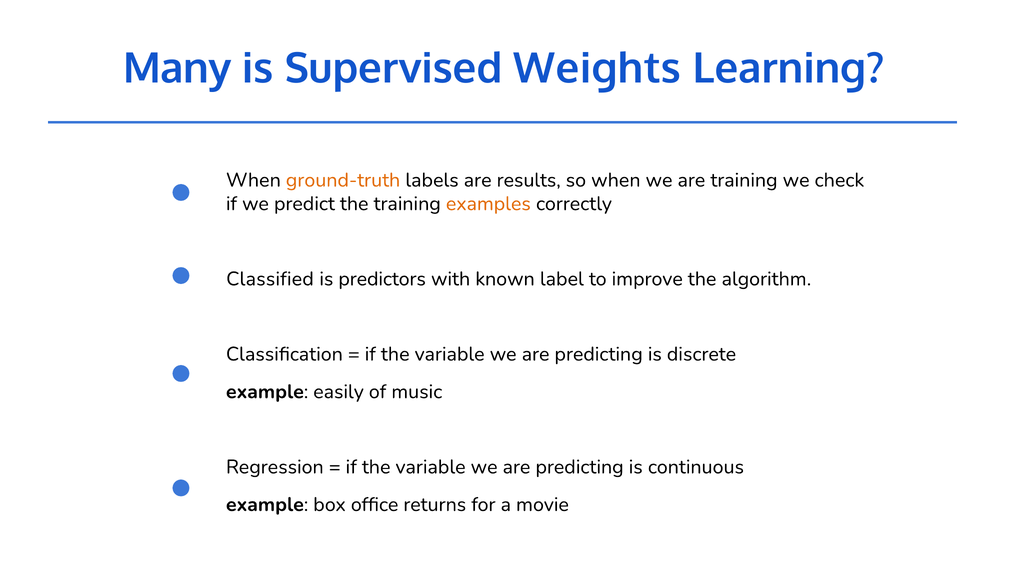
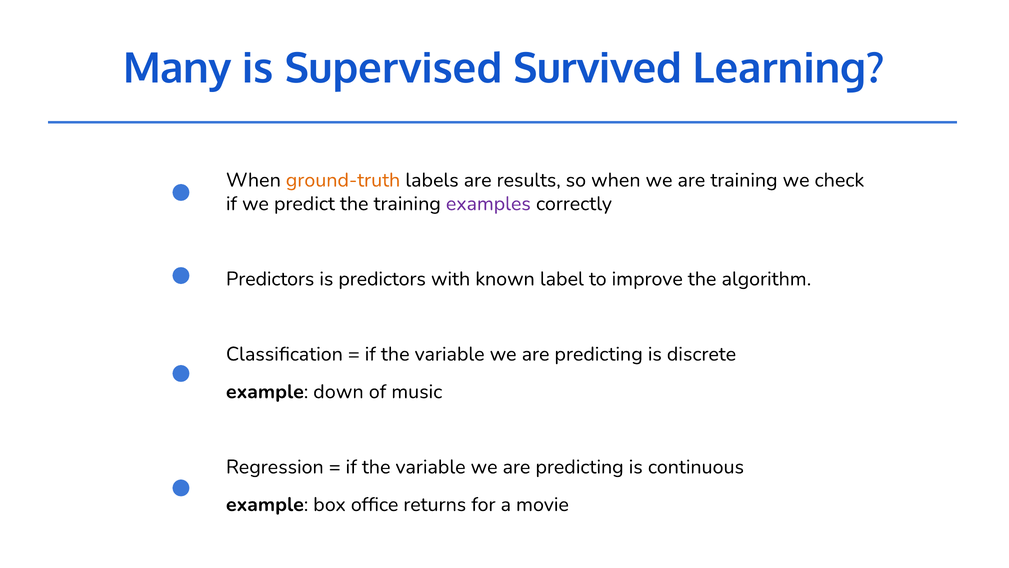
Weights: Weights -> Survived (598, 69)
examples colour: orange -> purple (488, 204)
Classified: Classified -> Predictors (270, 279)
easily: easily -> down (338, 391)
